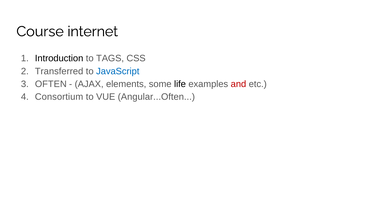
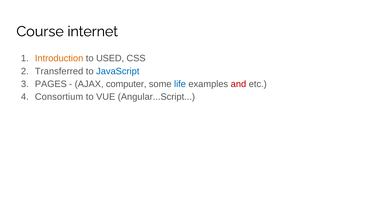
Introduction colour: black -> orange (59, 58)
TAGS: TAGS -> USED (110, 58)
OFTEN: OFTEN -> PAGES (51, 84)
elements: elements -> computer (126, 84)
life colour: black -> blue (180, 84)
Angular...Often: Angular...Often -> Angular...Script (156, 97)
